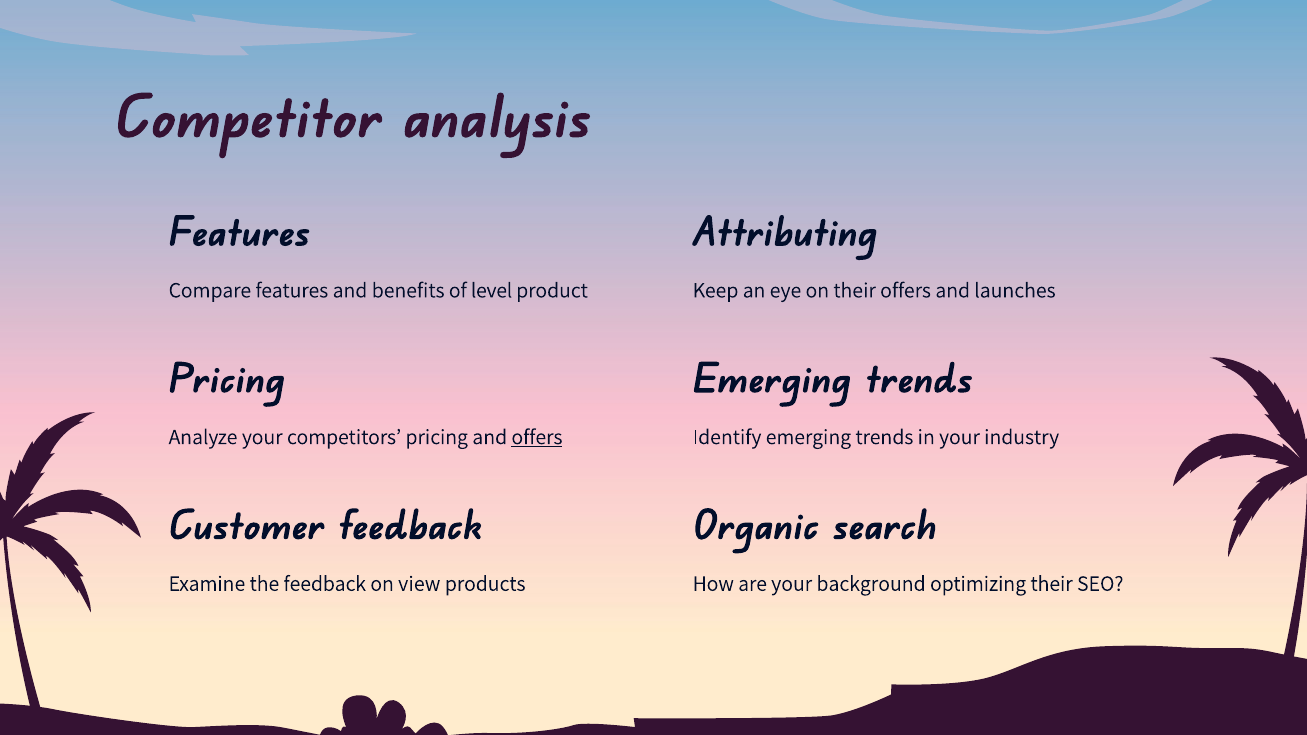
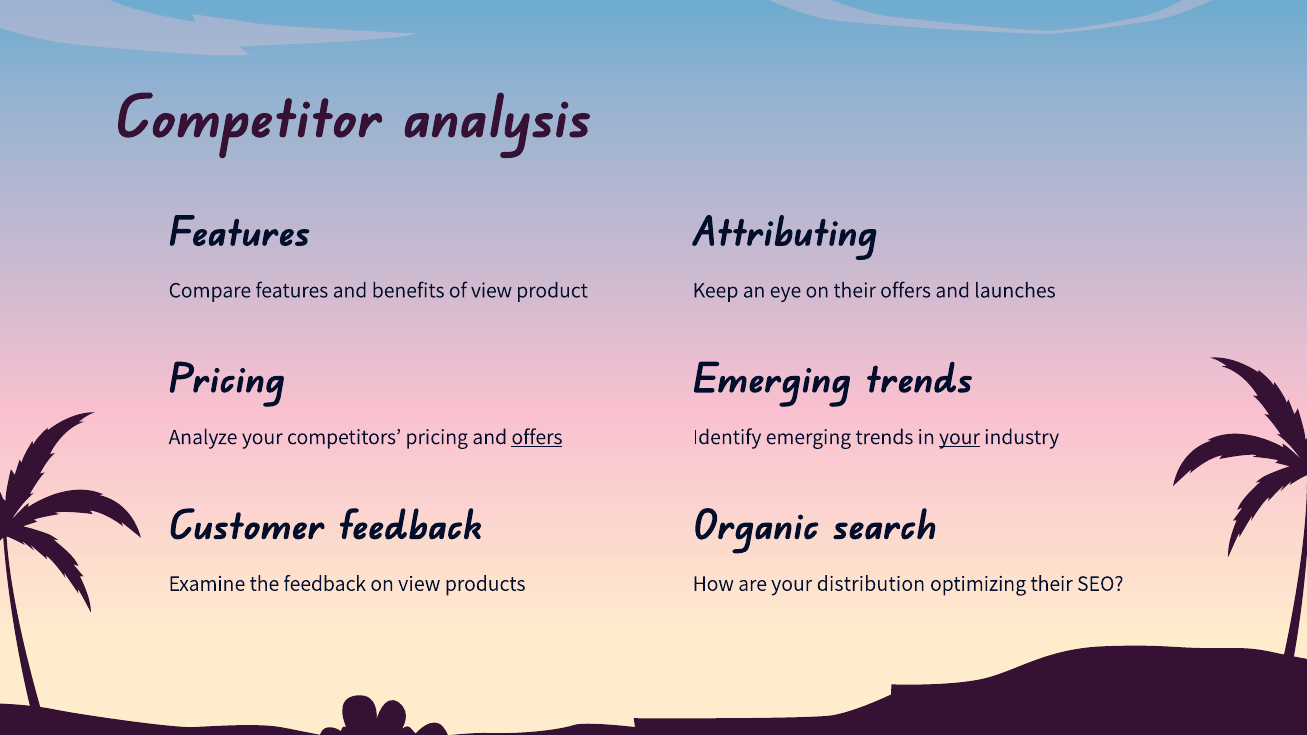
of level: level -> view (492, 290)
your underline: none -> present (959, 437)
background: background -> distribution (871, 584)
